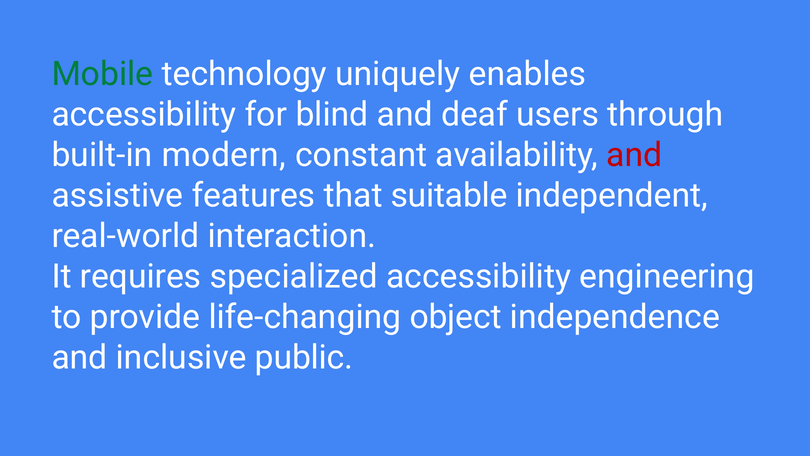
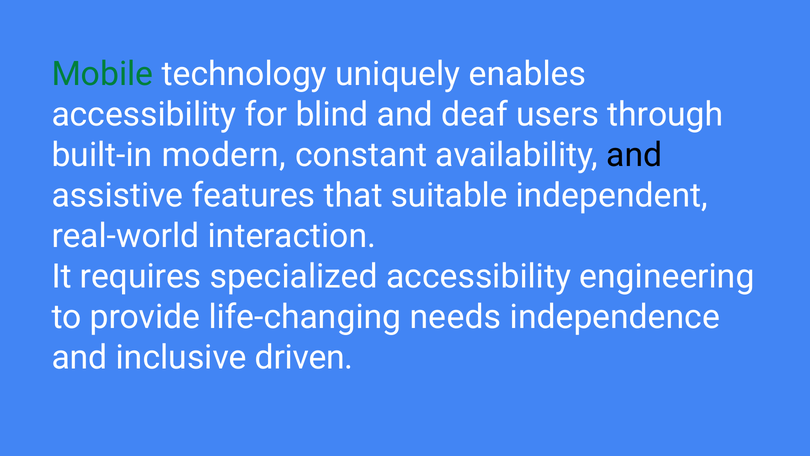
and colour: red -> black (634, 155)
object: object -> needs (455, 317)
public: public -> driven (304, 357)
